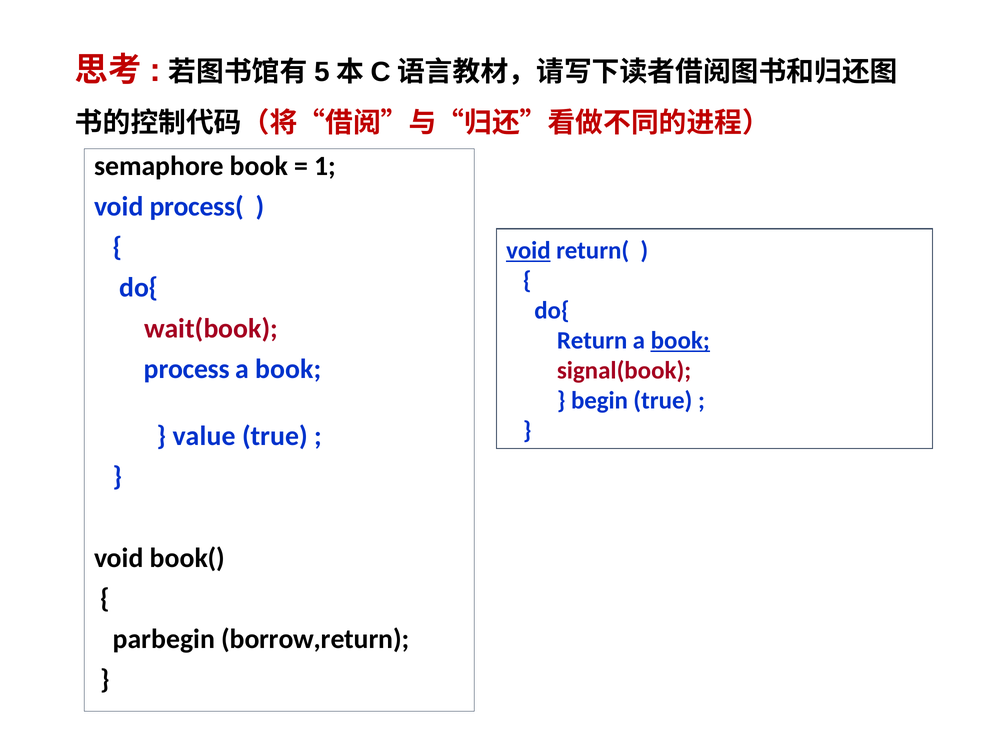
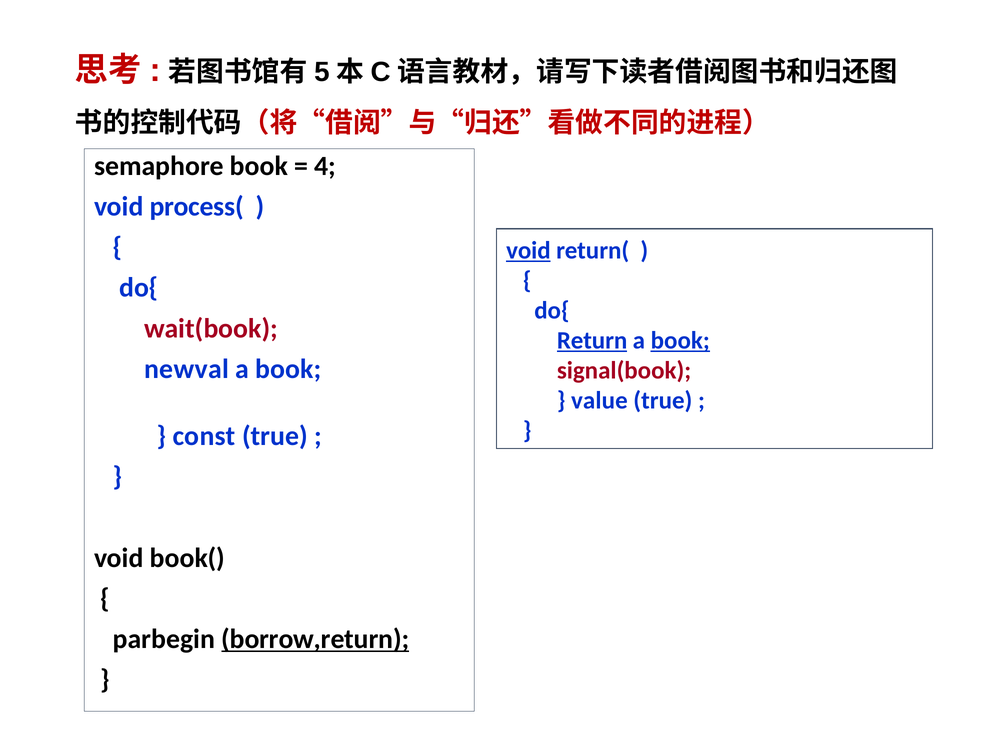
1: 1 -> 4 (325, 166)
Return underline: none -> present (592, 340)
process: process -> newval (187, 369)
begin: begin -> value (599, 400)
value: value -> const (204, 436)
borrow,return underline: none -> present (315, 639)
